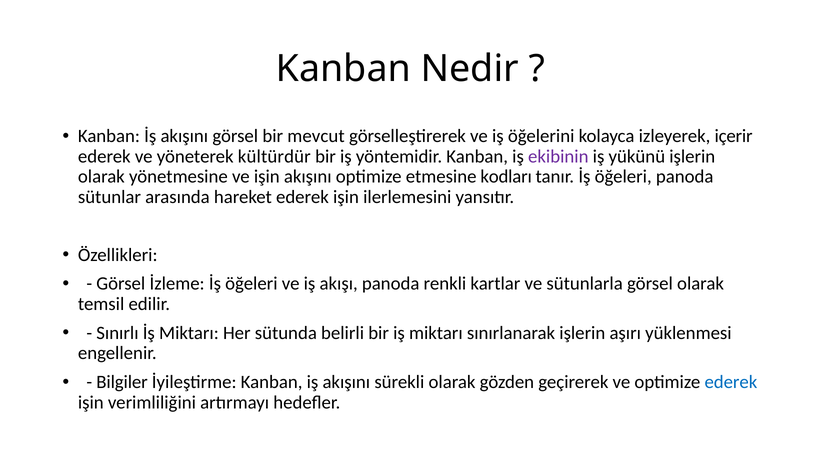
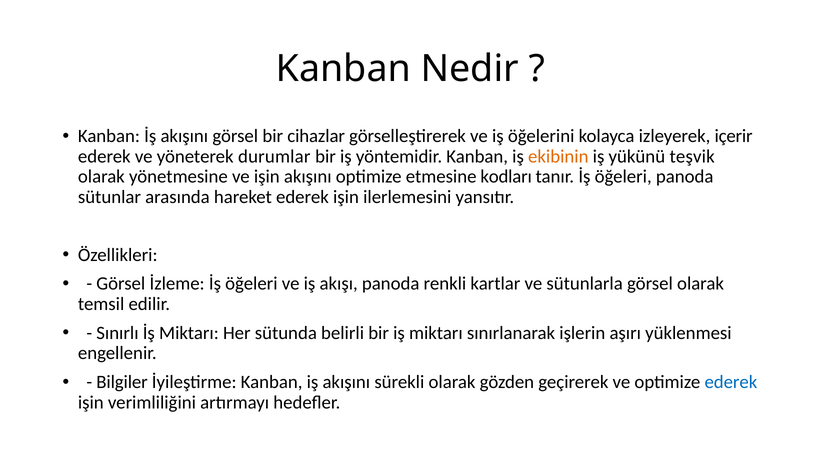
mevcut: mevcut -> cihazlar (316, 136)
kültürdür: kültürdür -> durumlar (274, 156)
ekibinin colour: purple -> orange (558, 156)
yükünü işlerin: işlerin -> teşvik (692, 156)
